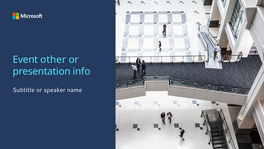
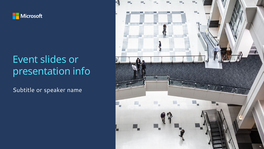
other: other -> slides (53, 59)
